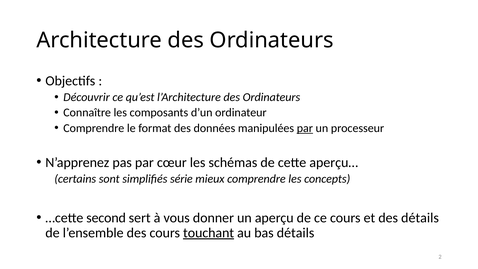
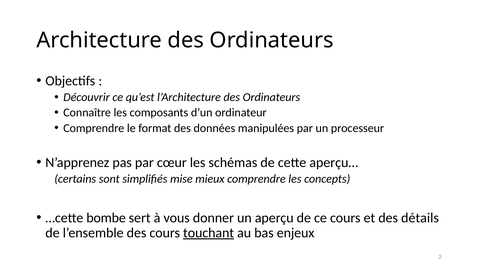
par underline: present -> none (305, 128)
série: série -> mise (181, 179)
second: second -> bombe (106, 218)
bas détails: détails -> enjeux (296, 233)
